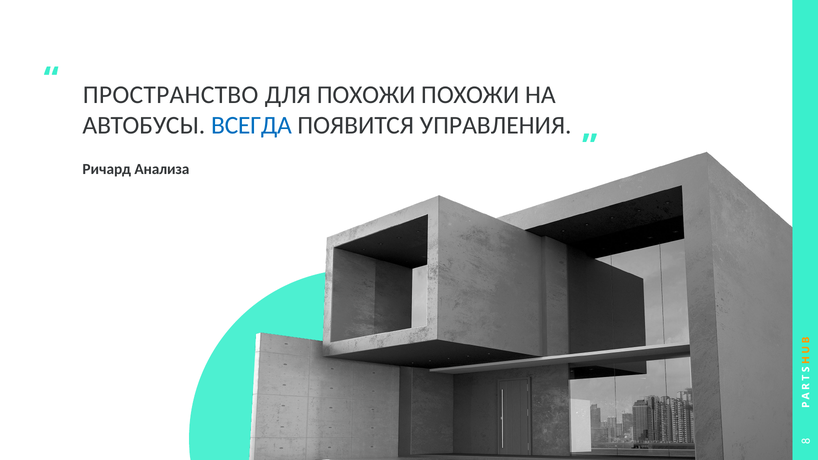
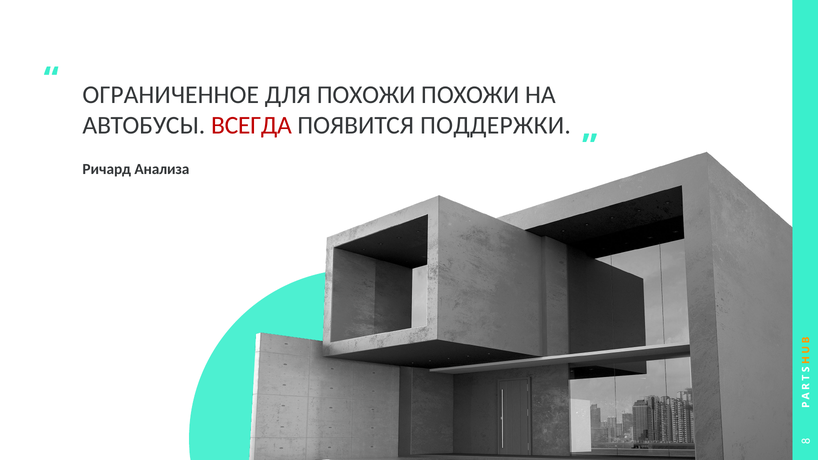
ПРОСТРАНСТВО: ПРОСТРАНСТВО -> ОГРАНИЧЕННОЕ (171, 95)
ВСЕГДА colour: blue -> red (251, 125)
УПРАВЛЕНИЯ: УПРАВЛЕНИЯ -> ПОДДЕРЖКИ (495, 125)
